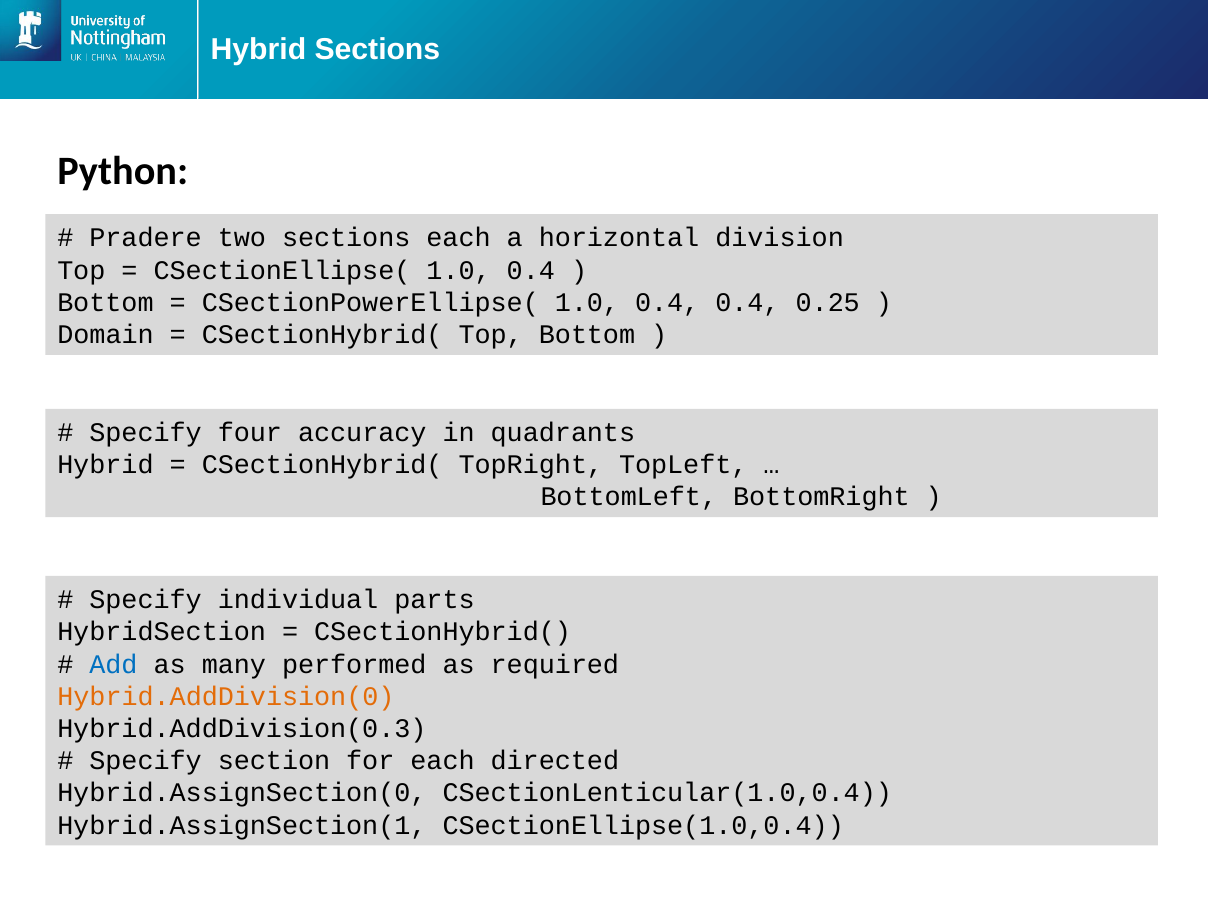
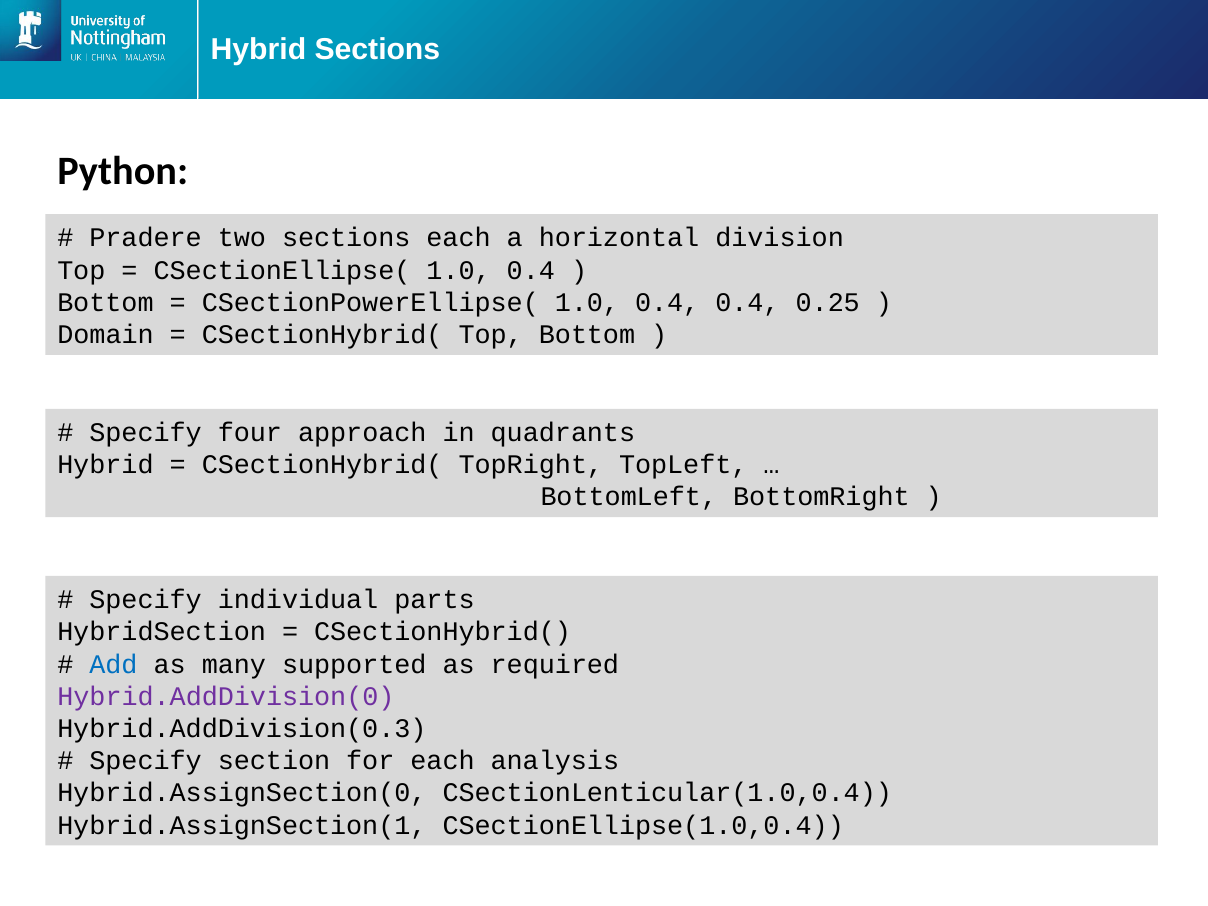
accuracy: accuracy -> approach (362, 433)
performed: performed -> supported (354, 664)
Hybrid.AddDivision(0 colour: orange -> purple (226, 696)
directed: directed -> analysis (555, 761)
